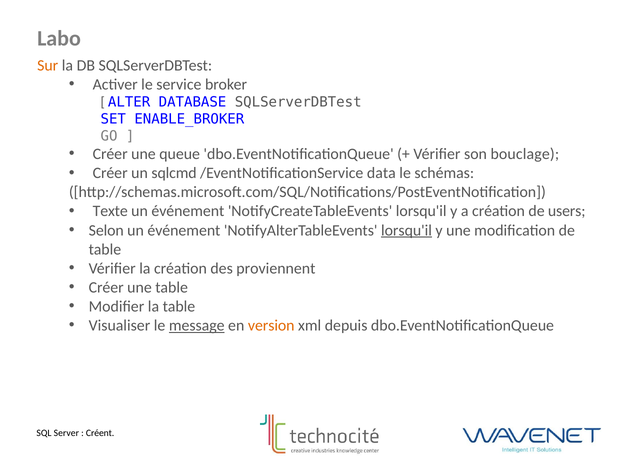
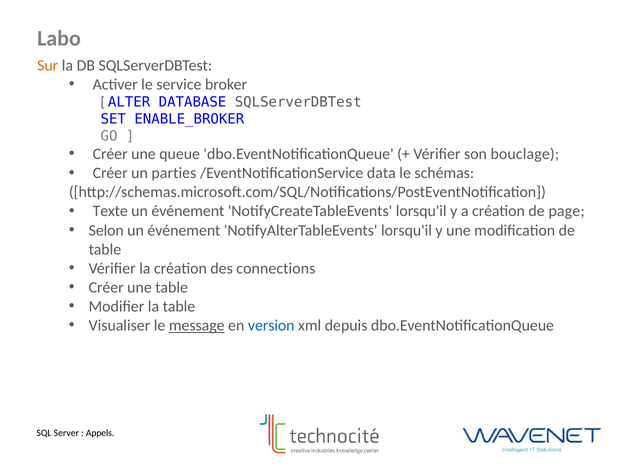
sqlcmd: sqlcmd -> parties (174, 173)
users: users -> page (567, 211)
lorsqu'il underline: present -> none (406, 230)
proviennent: proviennent -> connections (276, 268)
version colour: orange -> blue (271, 325)
Créent: Créent -> Appels (100, 433)
